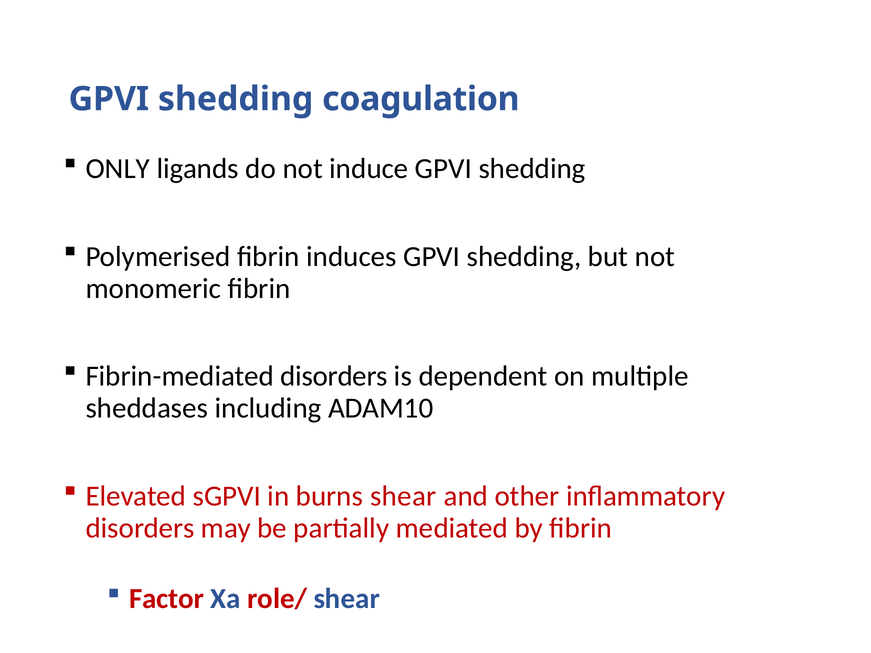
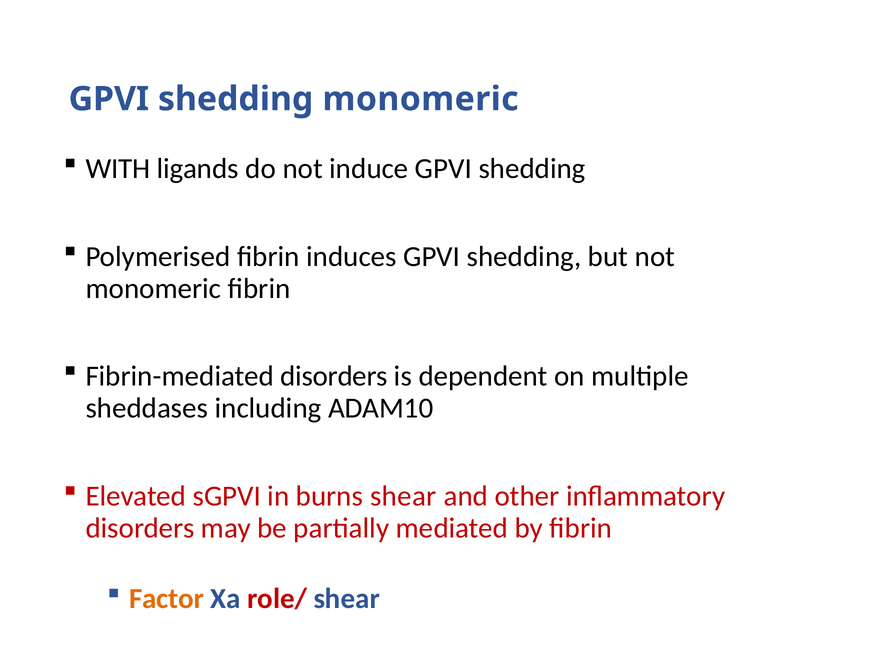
shedding coagulation: coagulation -> monomeric (421, 99)
ONLY: ONLY -> WITH (118, 169)
Factor colour: red -> orange (167, 599)
